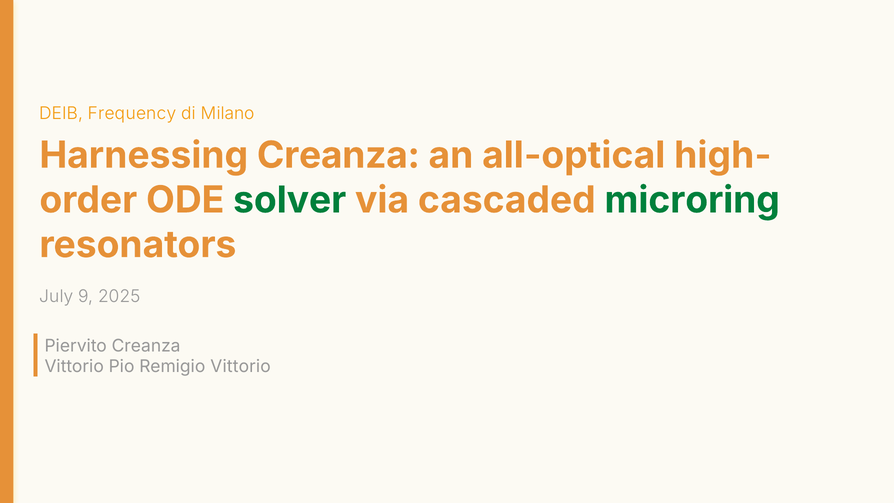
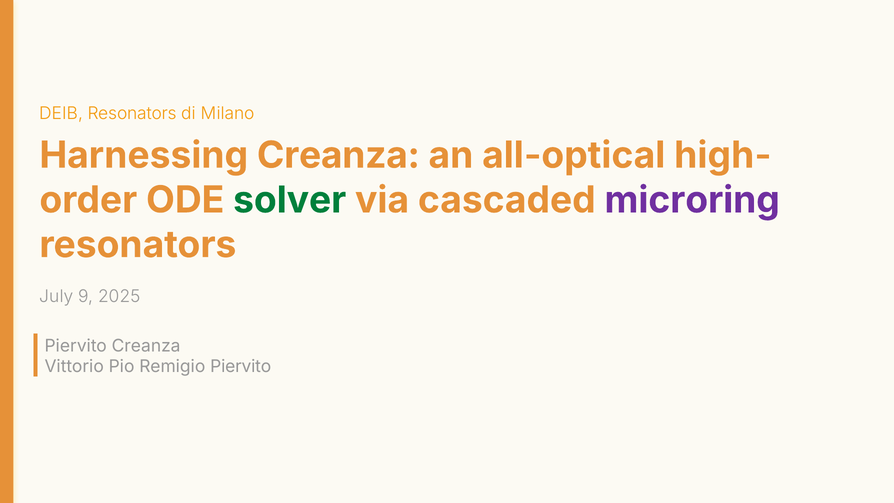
DEIB Frequency: Frequency -> Resonators (132, 113)
microring colour: green -> purple (692, 200)
Remigio Vittorio: Vittorio -> Piervito (241, 367)
